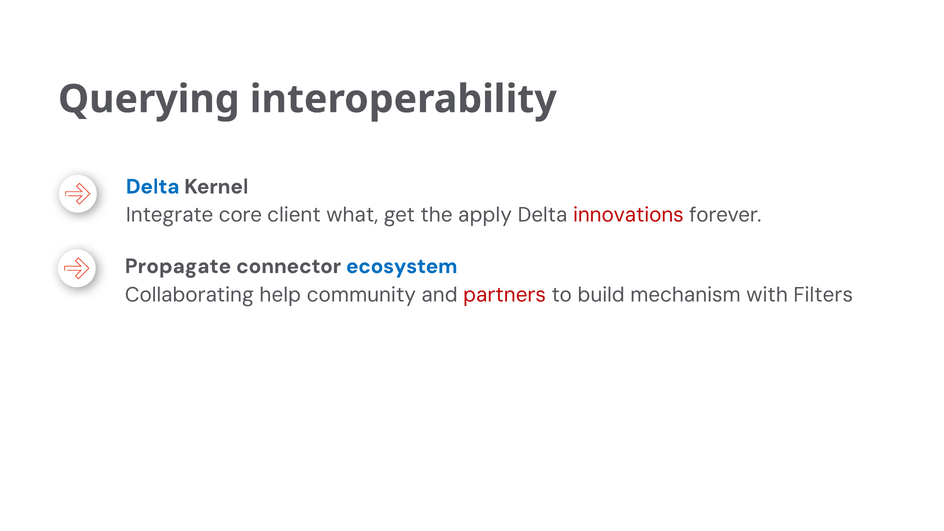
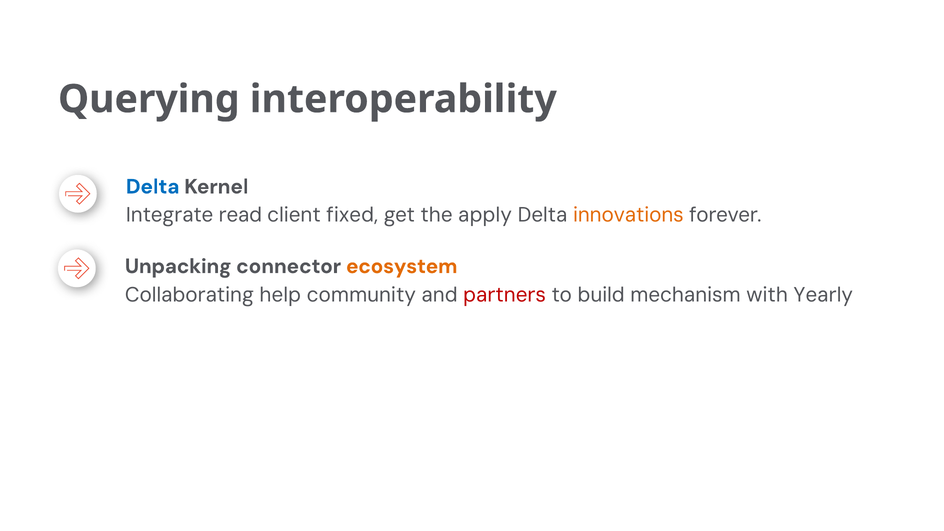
core: core -> read (240, 215)
what: what -> fixed (352, 215)
innovations colour: red -> orange (628, 215)
Propagate: Propagate -> Unpacking (178, 266)
ecosystem colour: blue -> orange (402, 266)
Filters: Filters -> Yearly (823, 295)
